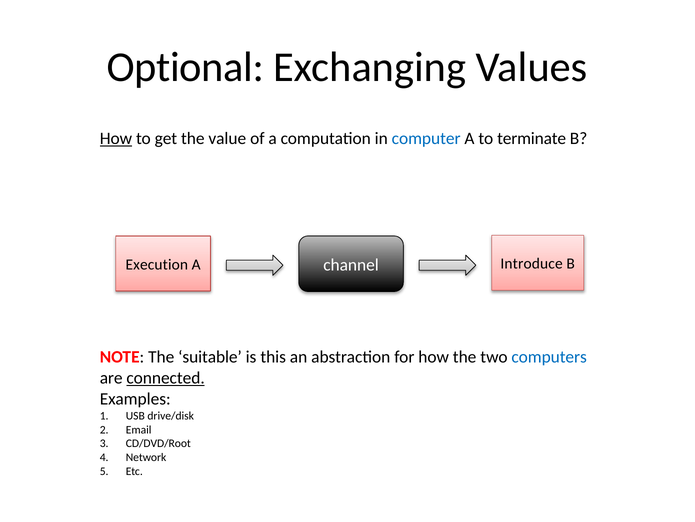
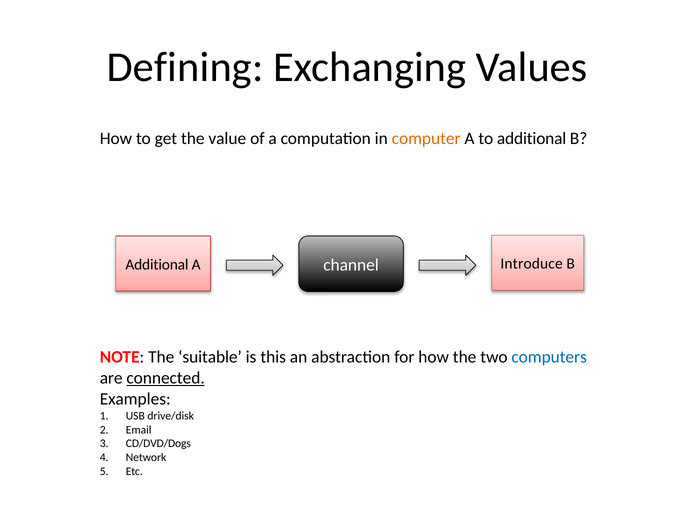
Optional: Optional -> Defining (185, 67)
How underline: present -> none (116, 138)
computer colour: blue -> orange (426, 138)
to terminate: terminate -> additional (532, 138)
Execution: Execution -> Additional (157, 264)
CD/DVD/Root: CD/DVD/Root -> CD/DVD/Dogs (158, 443)
